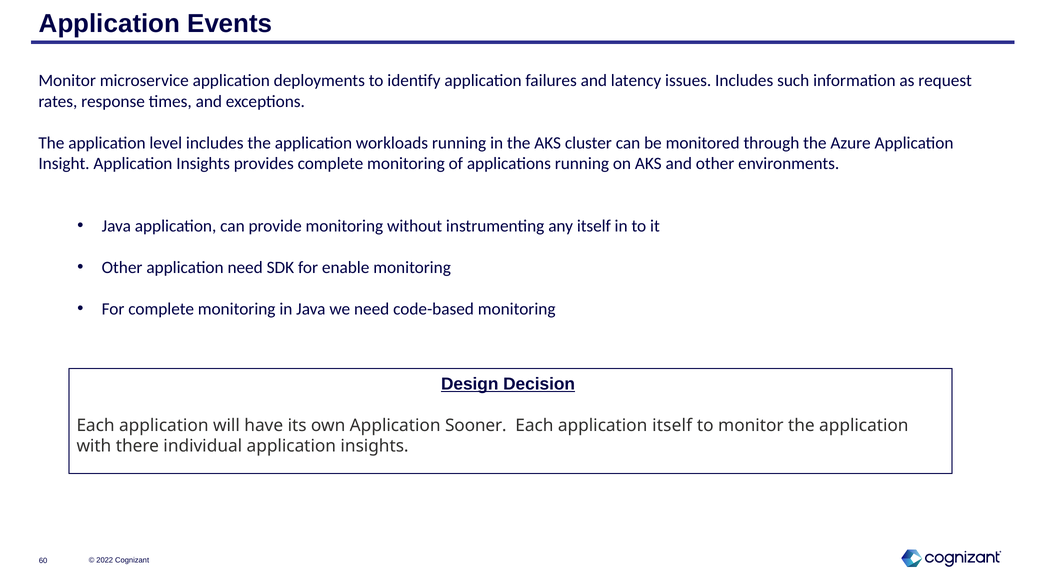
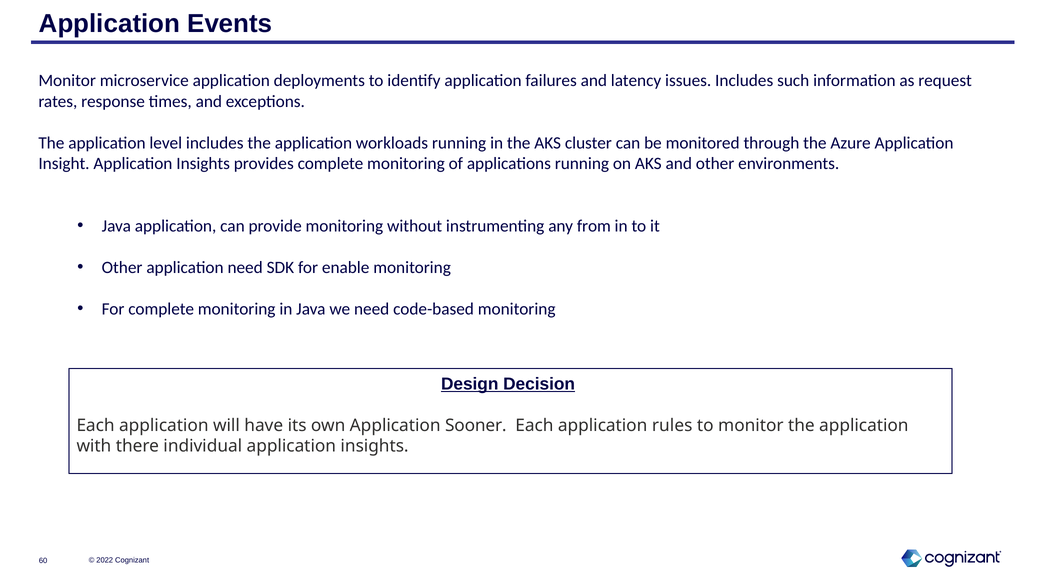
any itself: itself -> from (594, 226)
application itself: itself -> rules (672, 425)
